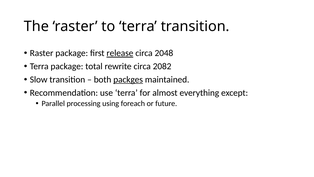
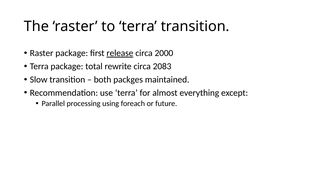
2048: 2048 -> 2000 (164, 53)
2082: 2082 -> 2083 (162, 66)
packges underline: present -> none (128, 79)
